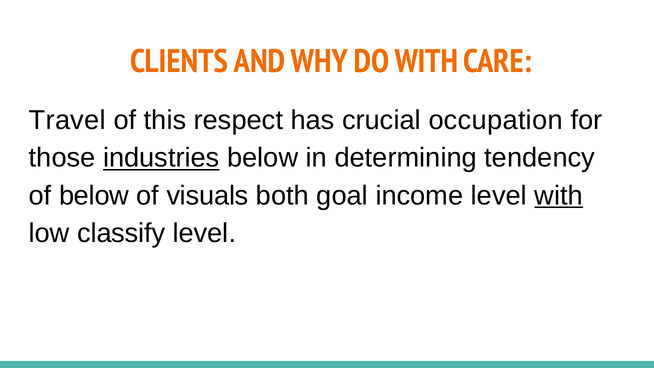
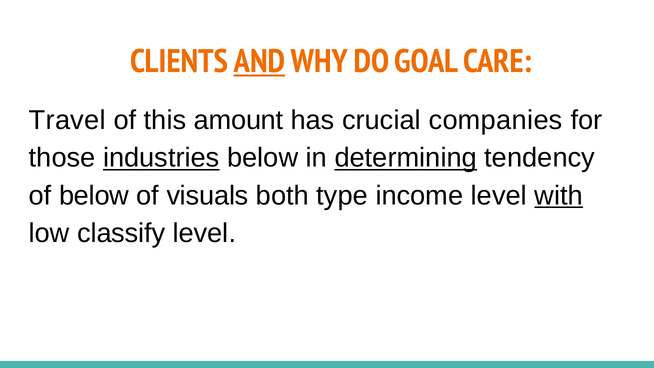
AND underline: none -> present (259, 61)
DO WITH: WITH -> GOAL (426, 61)
respect: respect -> amount (239, 120)
occupation: occupation -> companies (496, 120)
determining underline: none -> present (406, 158)
goal: goal -> type (342, 195)
